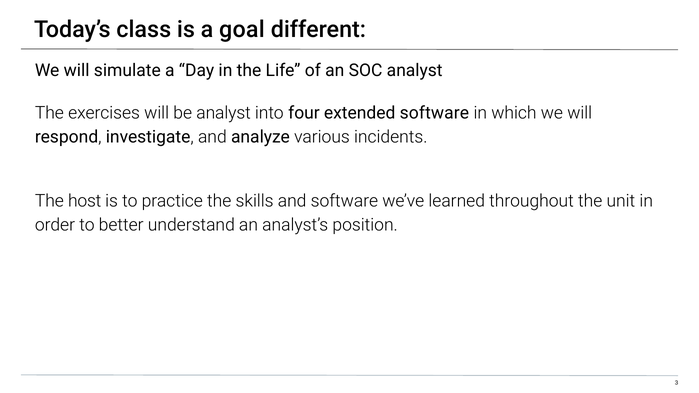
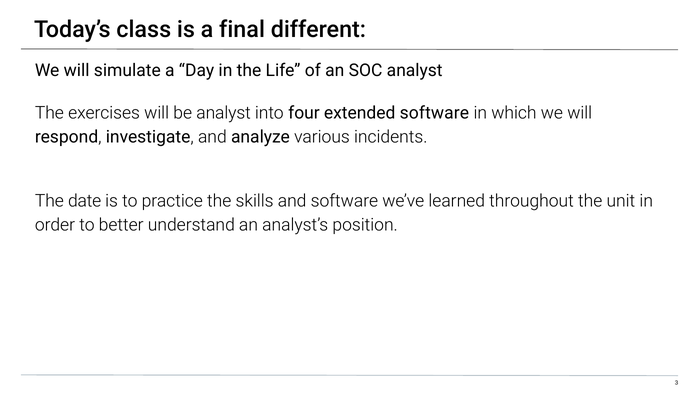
goal: goal -> final (242, 30)
host: host -> date (85, 201)
